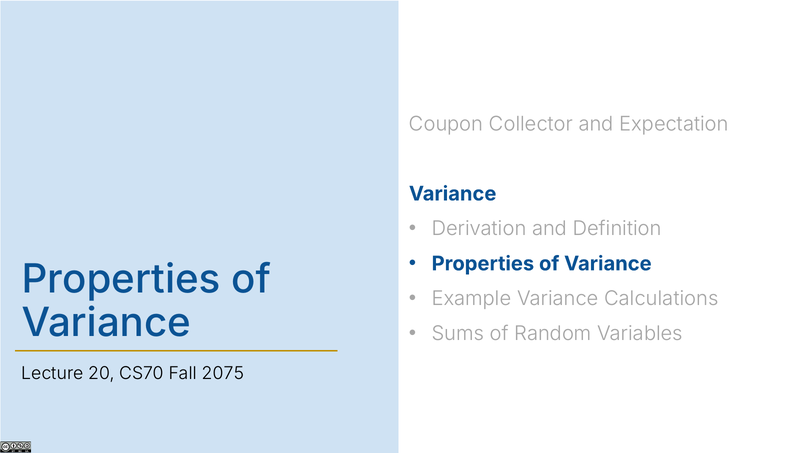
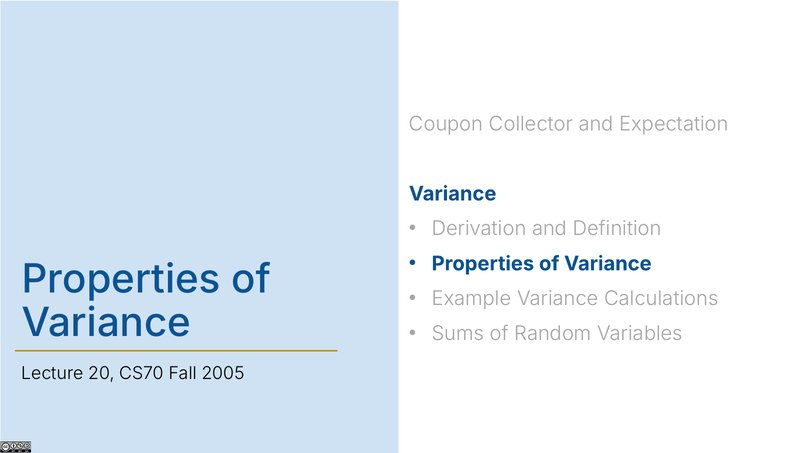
2075: 2075 -> 2005 (223, 374)
